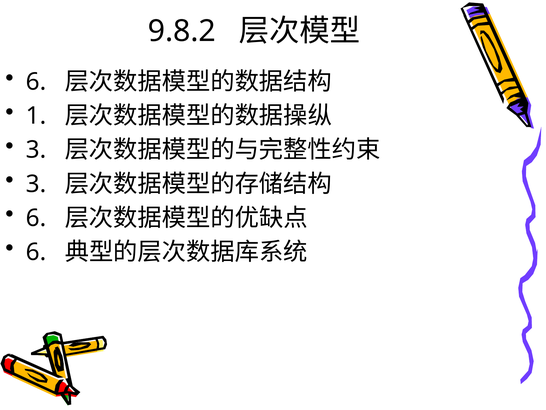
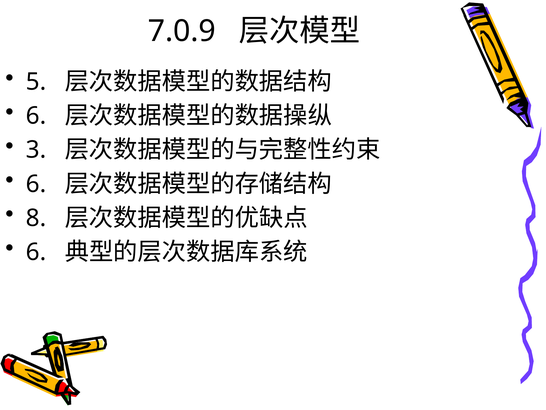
9.8.2: 9.8.2 -> 7.0.9 (182, 31)
6: 6 -> 5 (36, 82)
1: 1 -> 6 (36, 116)
3: 3 -> 6 (36, 184)
6: 6 -> 8 (36, 218)
